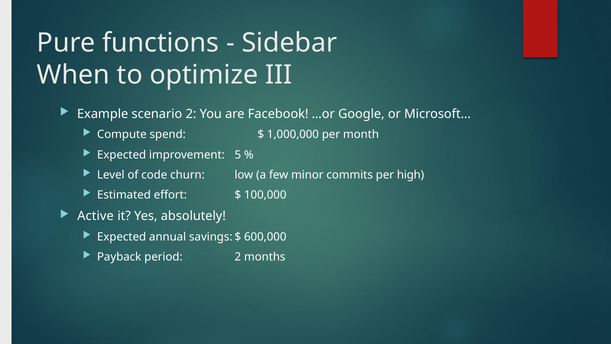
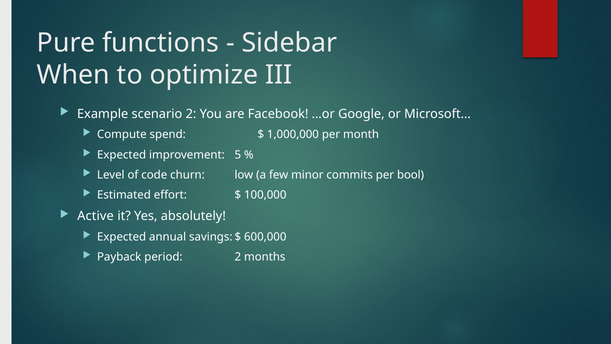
high: high -> bool (411, 175)
